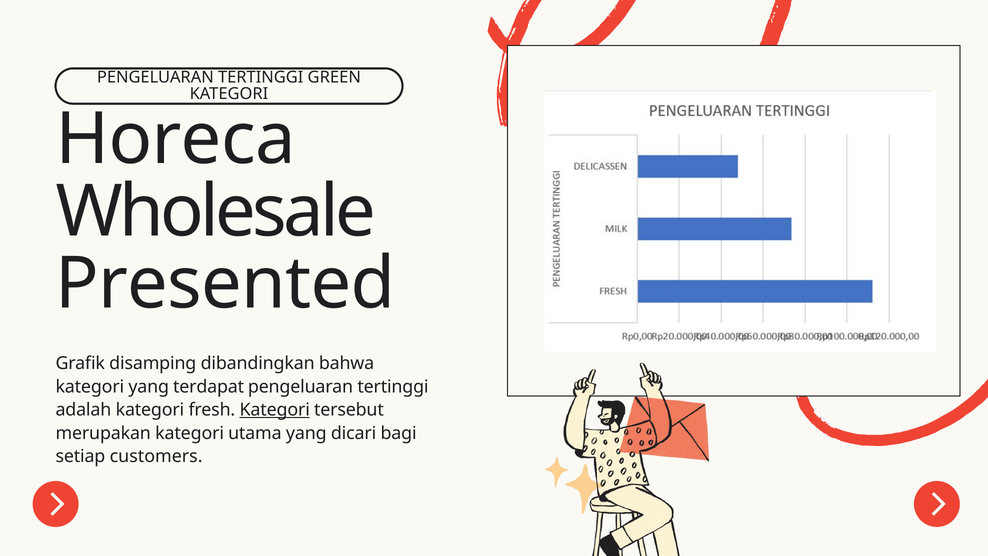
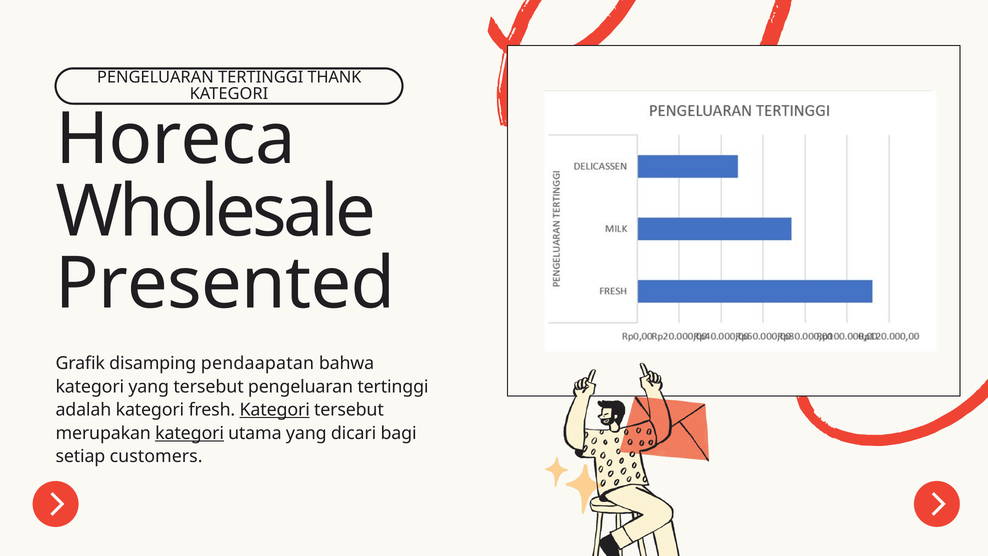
GREEN: GREEN -> THANK (334, 77)
dibandingkan: dibandingkan -> pendaapatan (257, 363)
yang terdapat: terdapat -> tersebut (209, 387)
kategori underline: none -> present (190, 433)
